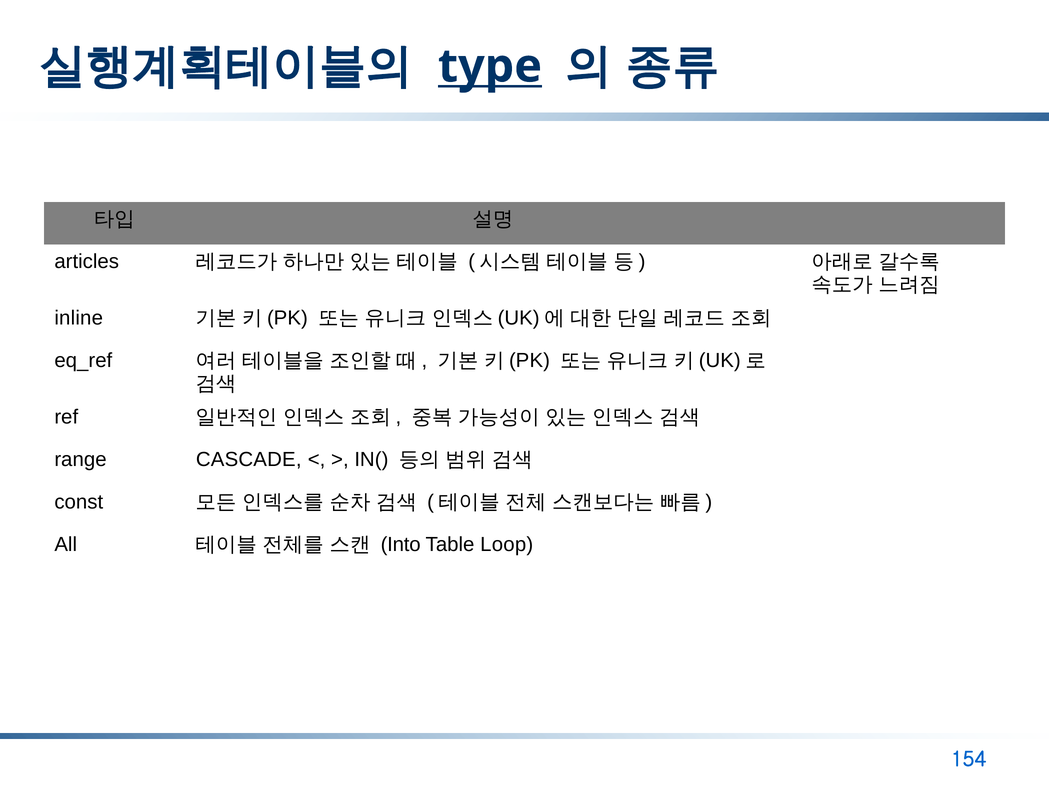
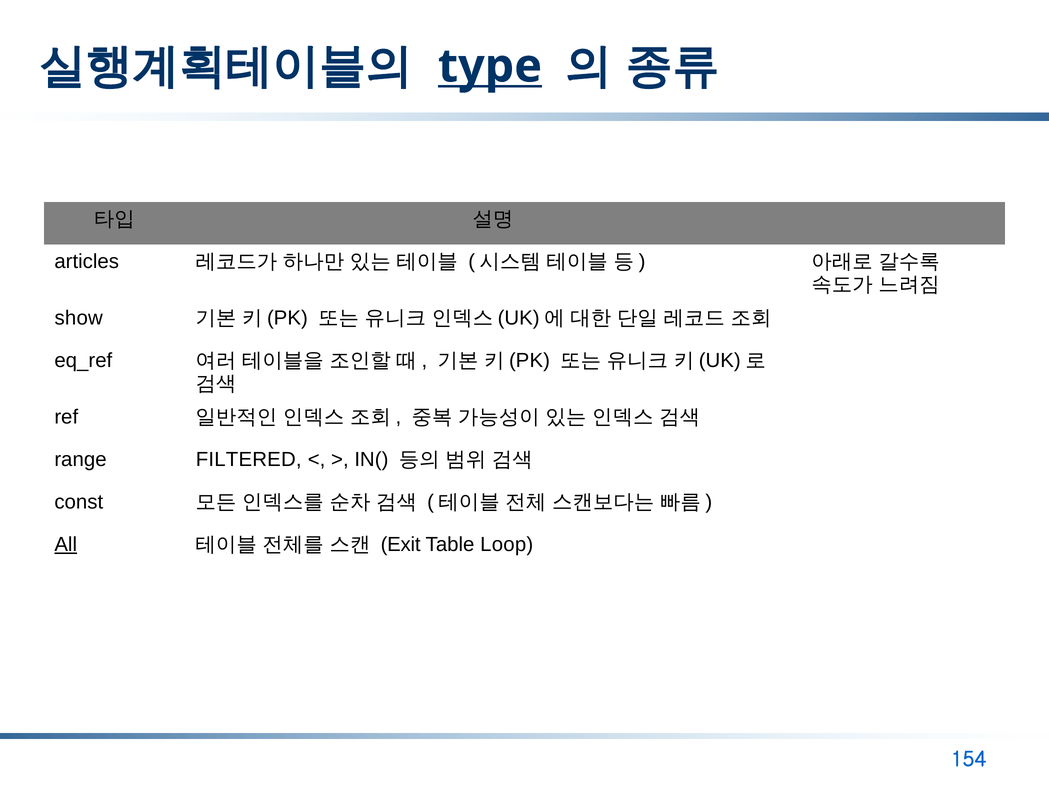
inline: inline -> show (79, 318)
CASCADE: CASCADE -> FILTERED (249, 459)
All underline: none -> present (66, 544)
Into: Into -> Exit (401, 544)
